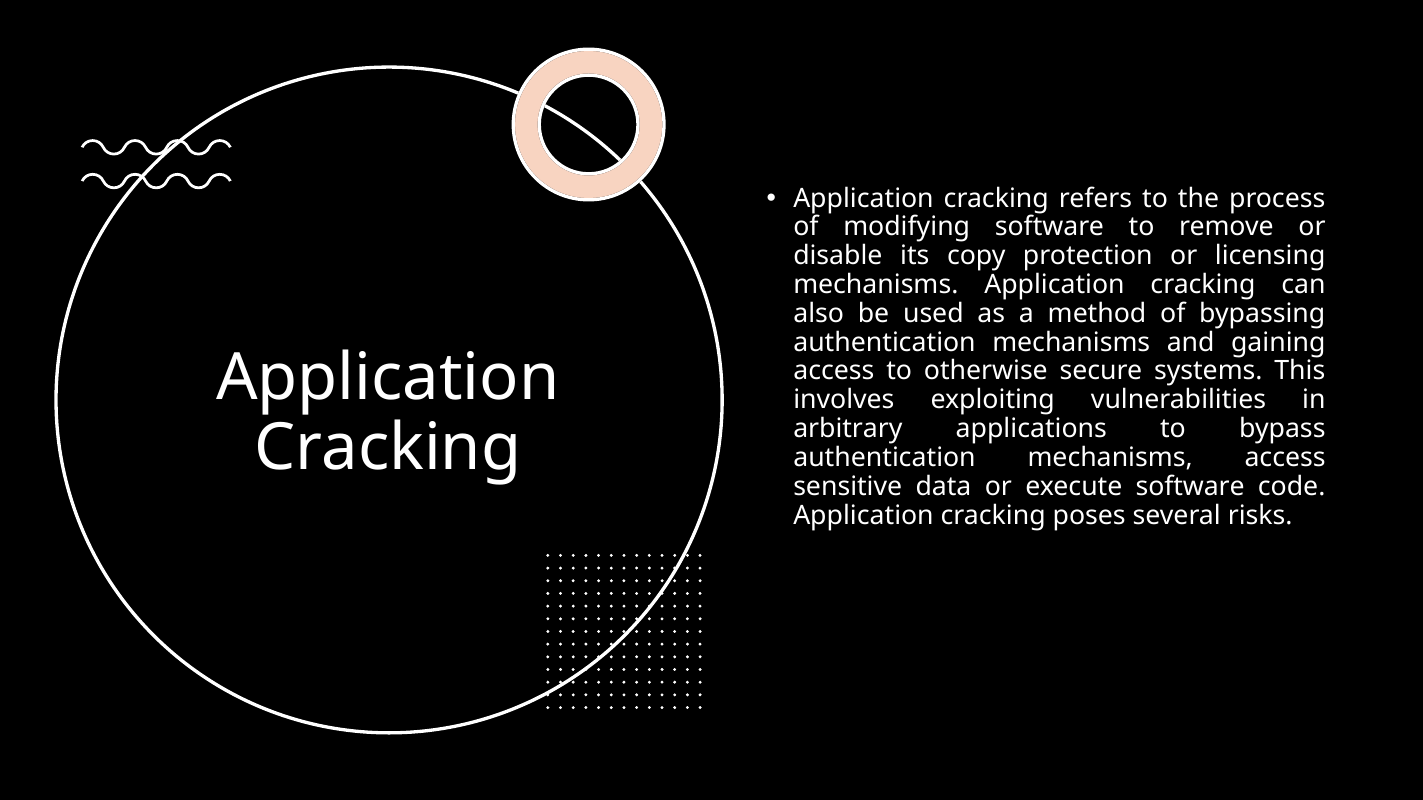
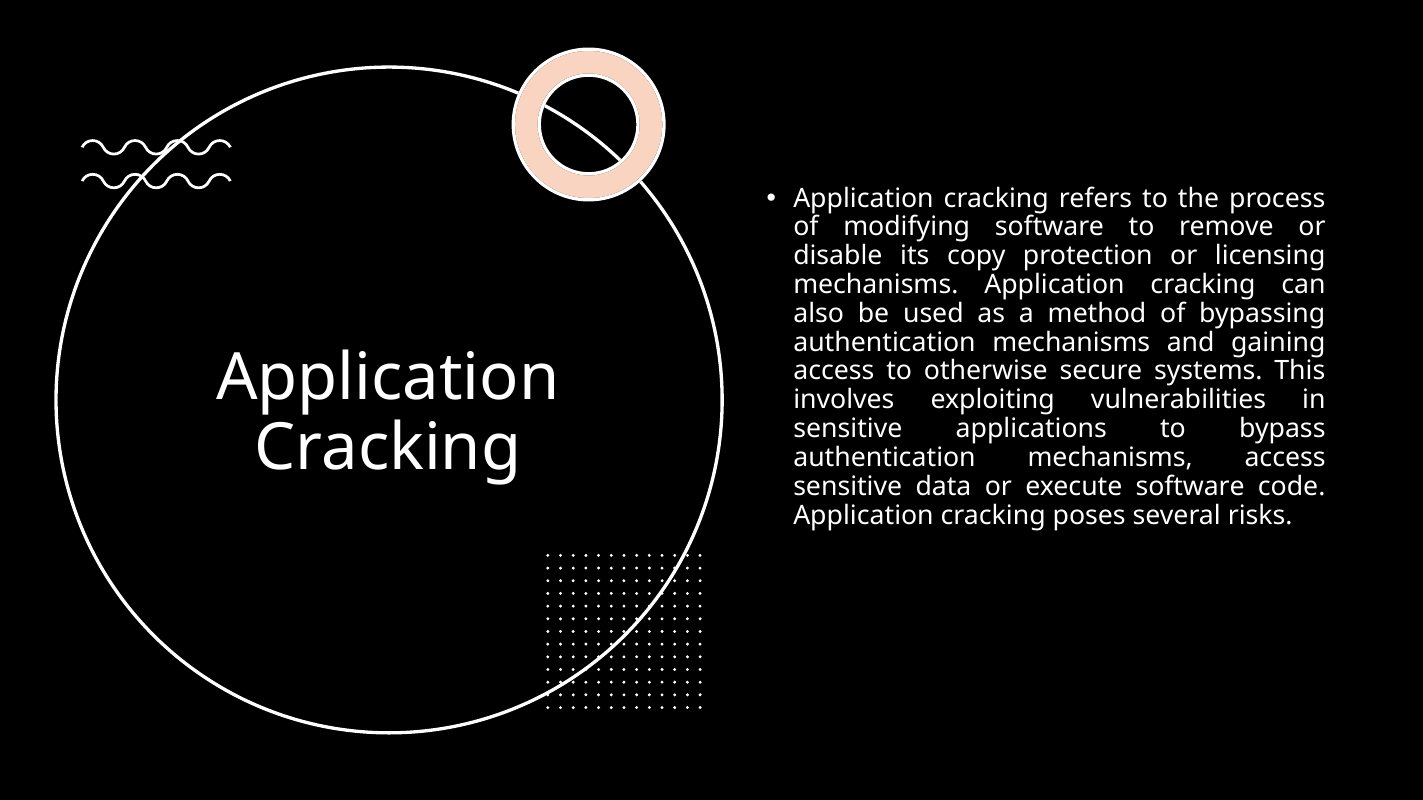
arbitrary: arbitrary -> sensitive (848, 429)
